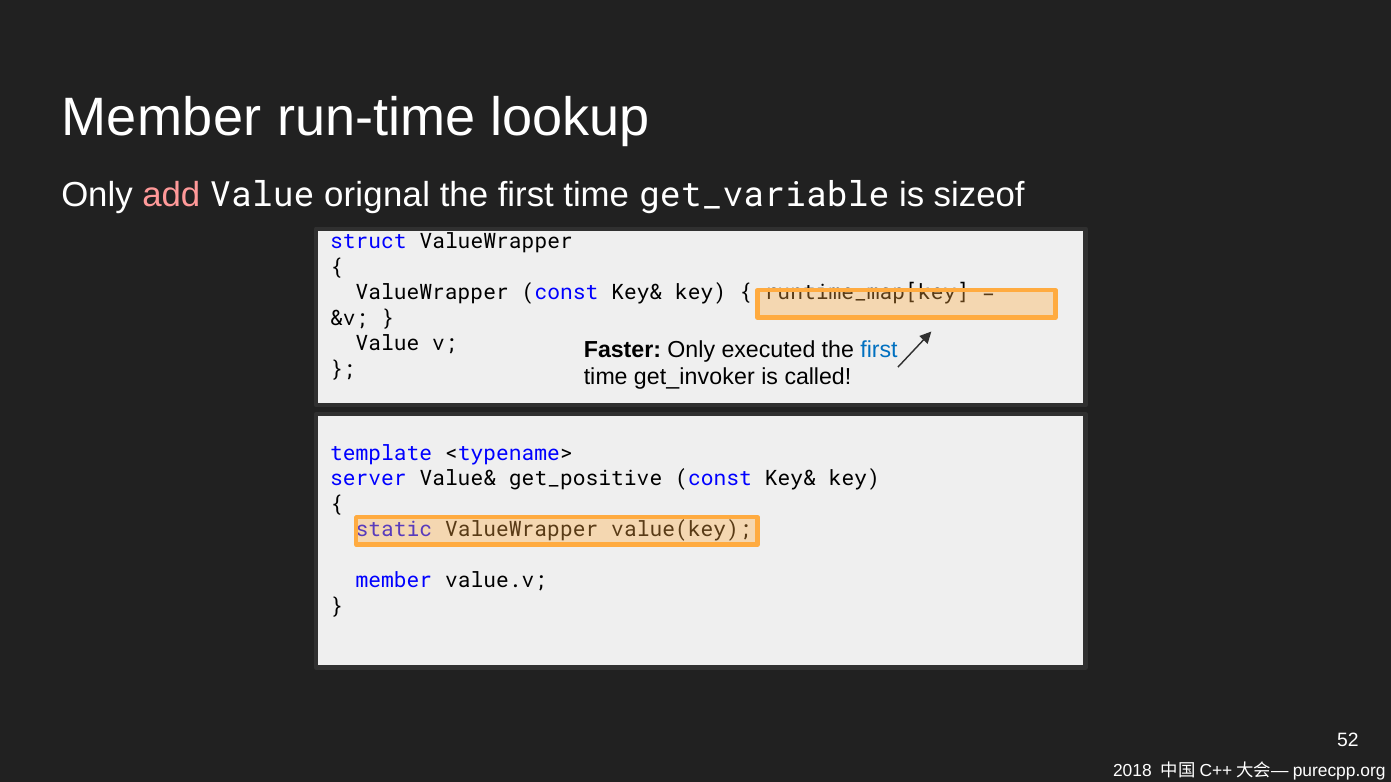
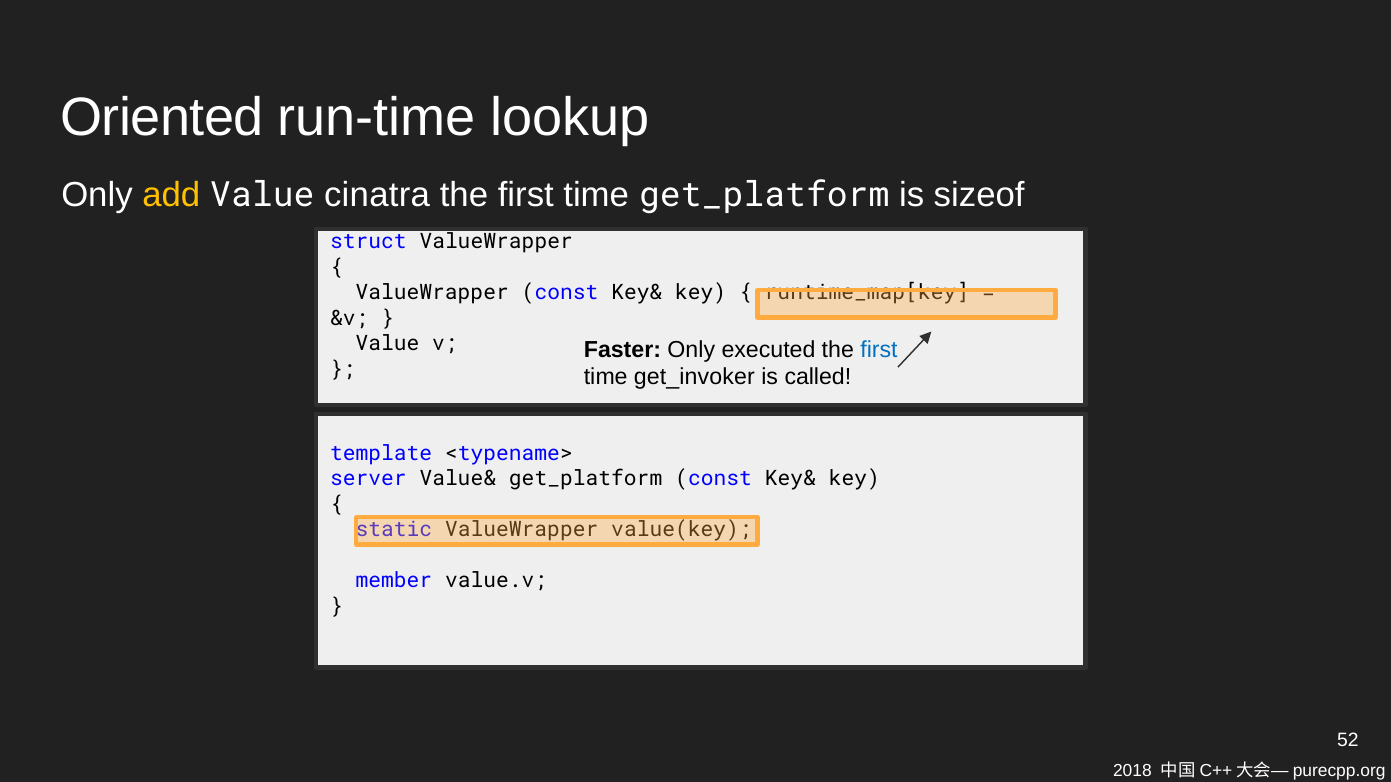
Member: Member -> Oriented (162, 118)
add colour: pink -> yellow (171, 196)
orignal: orignal -> cinatra (377, 196)
time get_variable: get_variable -> get_platform (764, 196)
Value& get_positive: get_positive -> get_platform (586, 479)
